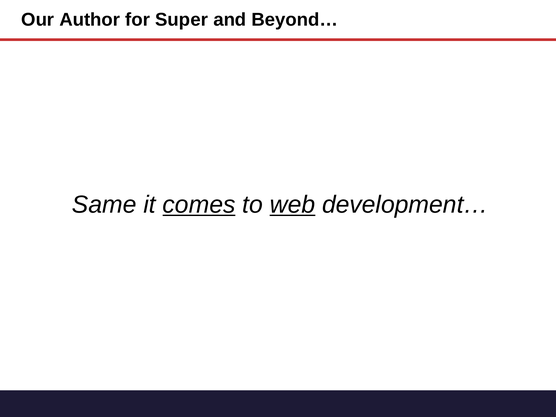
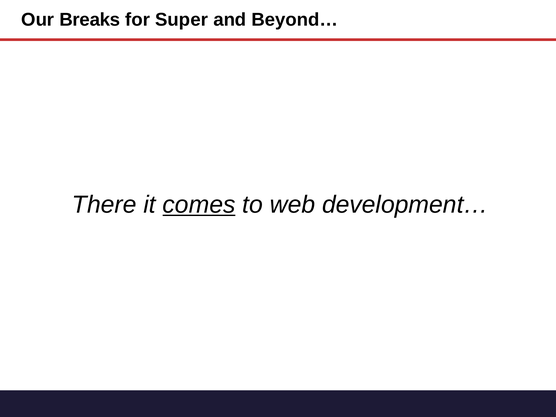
Author: Author -> Breaks (90, 20)
Same: Same -> There (104, 205)
web underline: present -> none (292, 205)
